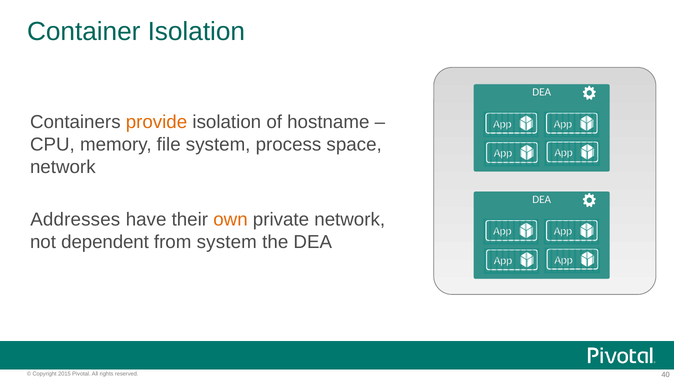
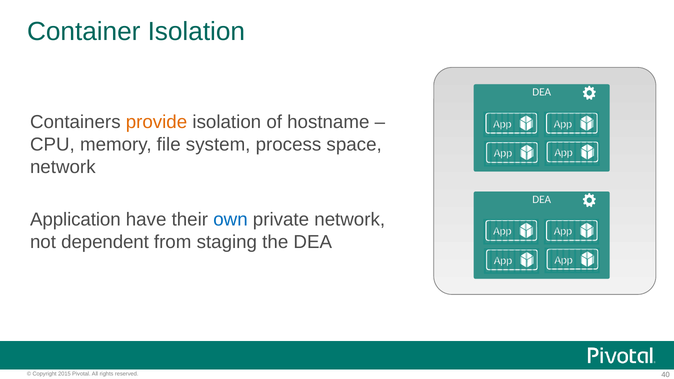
Addresses: Addresses -> Application (75, 220)
own colour: orange -> blue (230, 220)
from system: system -> staging (227, 242)
